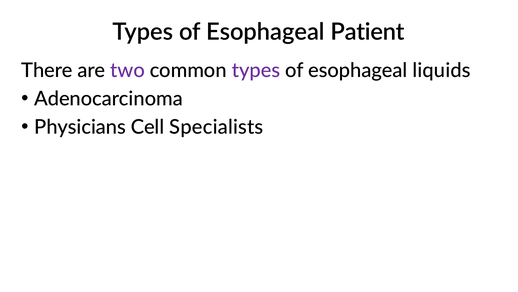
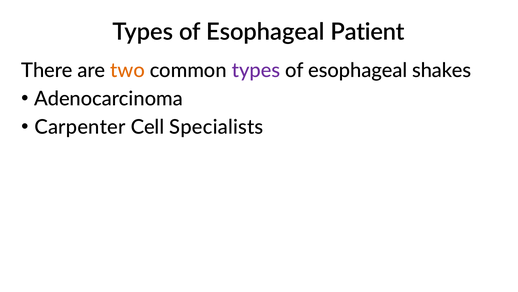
two colour: purple -> orange (128, 71)
liquids: liquids -> shakes (442, 71)
Physicians: Physicians -> Carpenter (80, 127)
